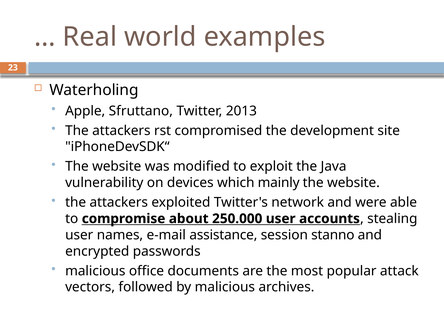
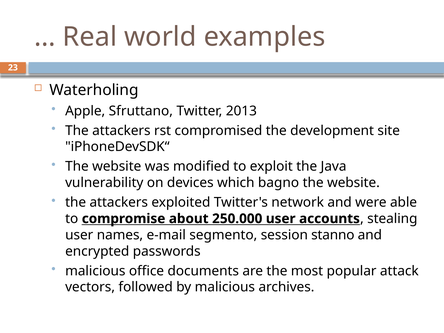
mainly: mainly -> bagno (279, 183)
assistance: assistance -> segmento (223, 235)
